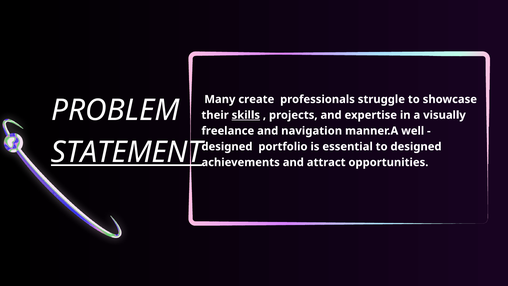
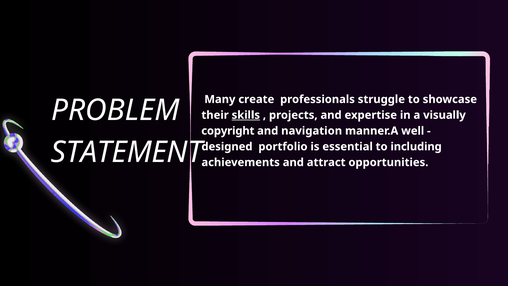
freelance: freelance -> copyright (228, 131)
STATEMENT underline: present -> none (127, 152)
to designed: designed -> including (416, 146)
